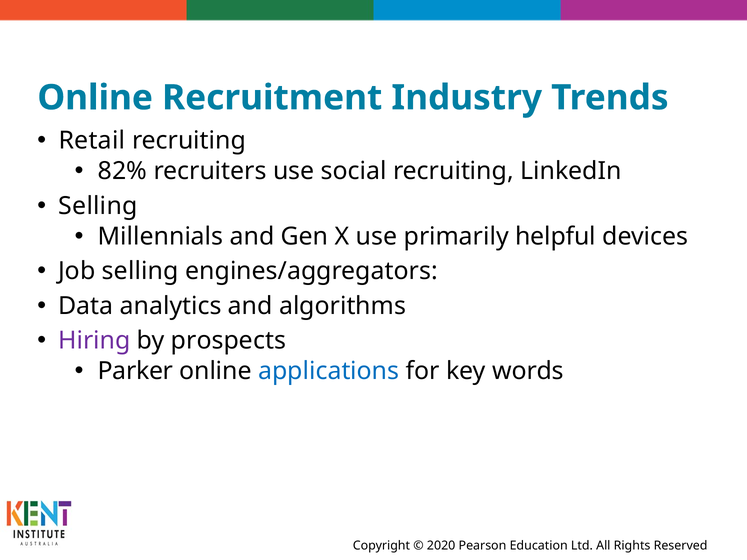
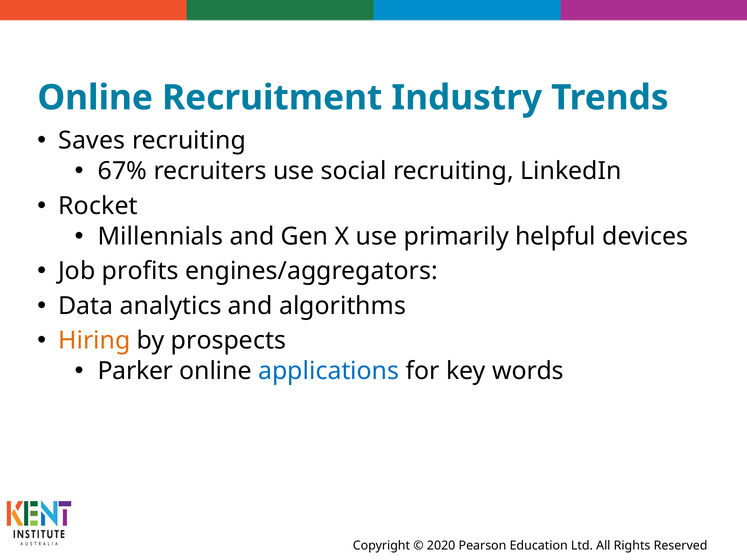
Retail: Retail -> Saves (92, 140)
82%: 82% -> 67% (122, 171)
Selling: Selling -> Rocket (98, 206)
Job selling: selling -> profits (140, 271)
Hiring colour: purple -> orange (94, 341)
